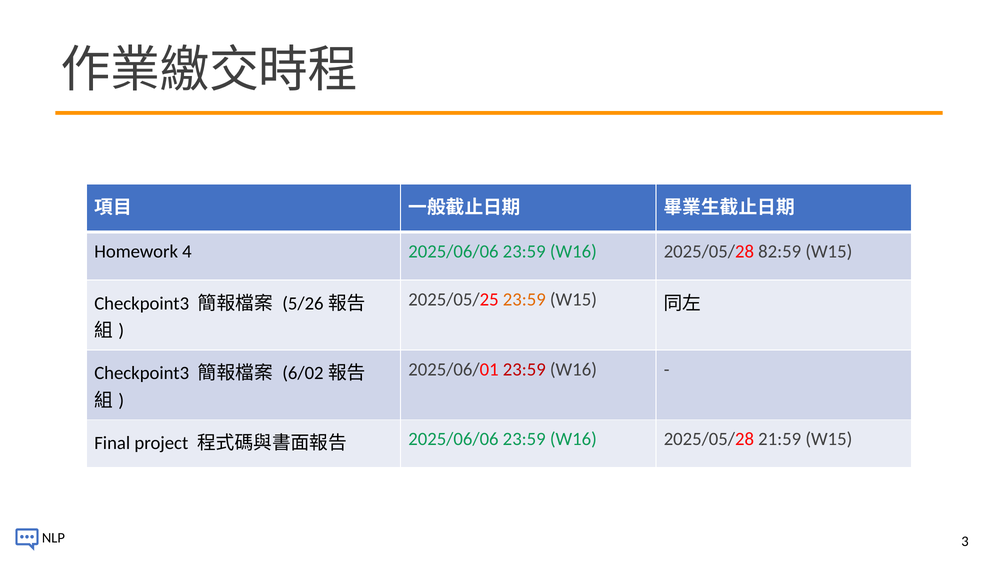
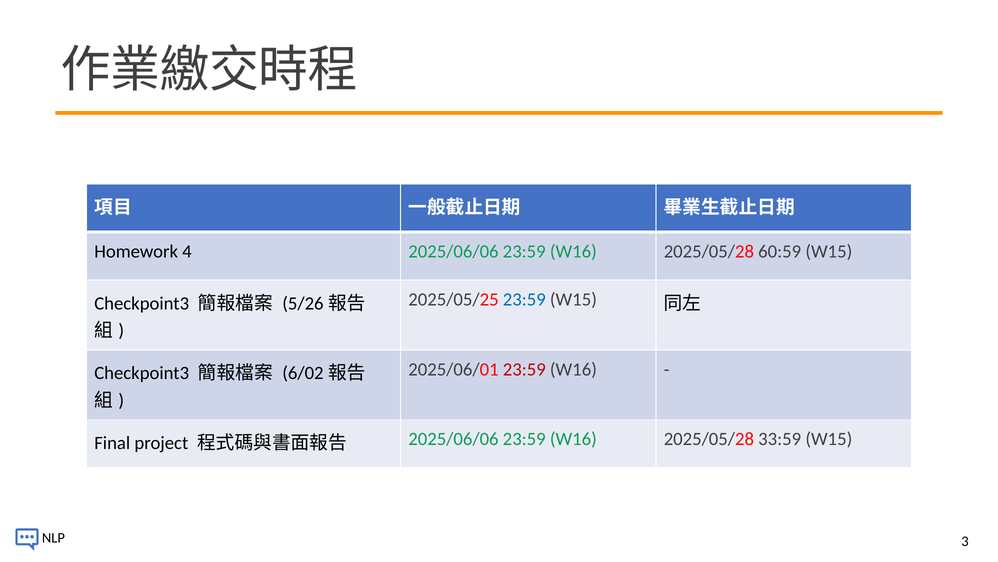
82:59: 82:59 -> 60:59 (780, 251)
23:59 colour: orange -> blue (524, 299)
21:59: 21:59 -> 33:59 (780, 439)
